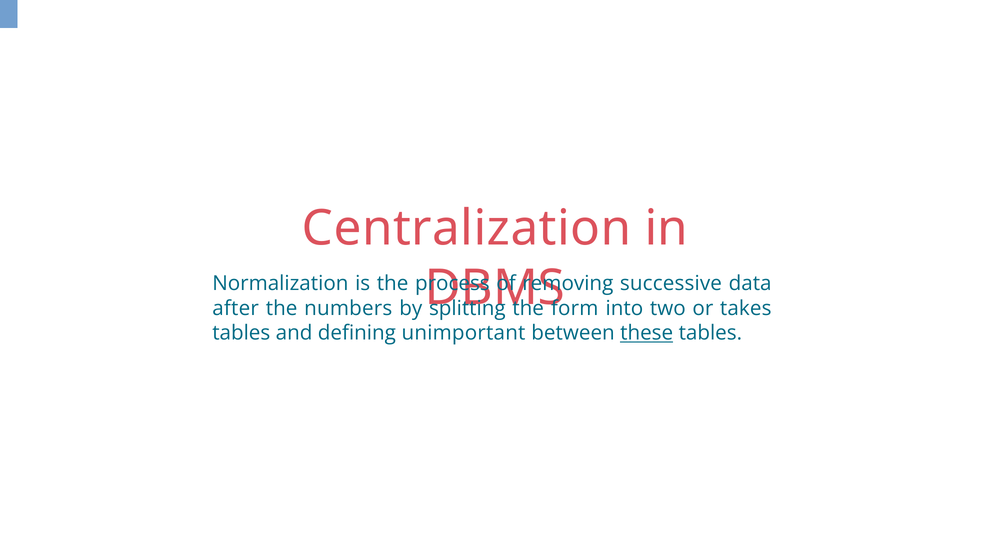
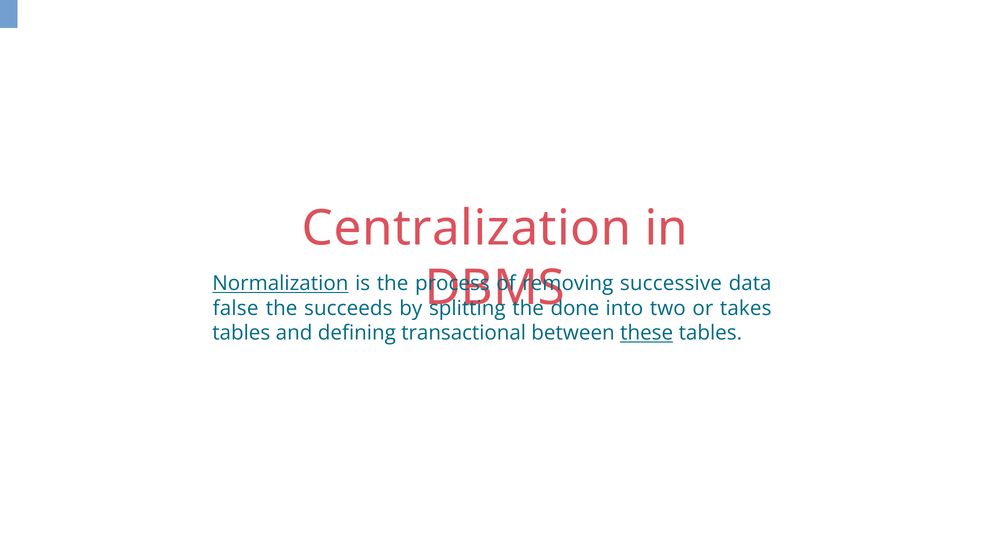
Normalization underline: none -> present (280, 284)
after: after -> false (236, 308)
numbers: numbers -> succeeds (348, 308)
form: form -> done (575, 308)
unimportant: unimportant -> transactional (464, 333)
